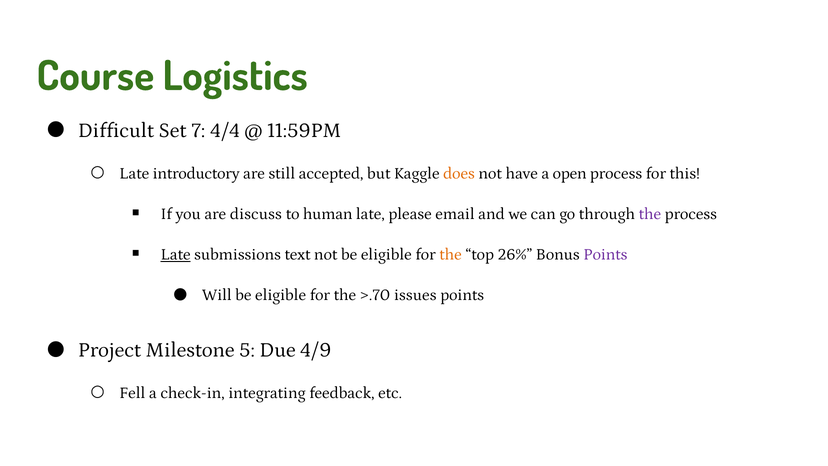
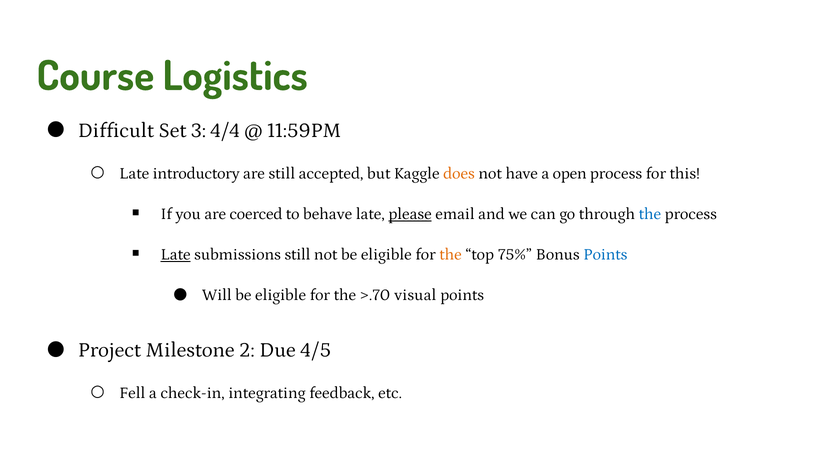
7: 7 -> 3 (198, 130)
discuss: discuss -> coerced (256, 214)
human: human -> behave (328, 214)
please underline: none -> present (410, 214)
the colour: purple -> blue (650, 214)
submissions text: text -> still (297, 254)
26%: 26% -> 75% (515, 254)
Points colour: purple -> blue (605, 254)
issues: issues -> visual (415, 295)
5: 5 -> 2 (247, 350)
4/9: 4/9 -> 4/5 (316, 350)
